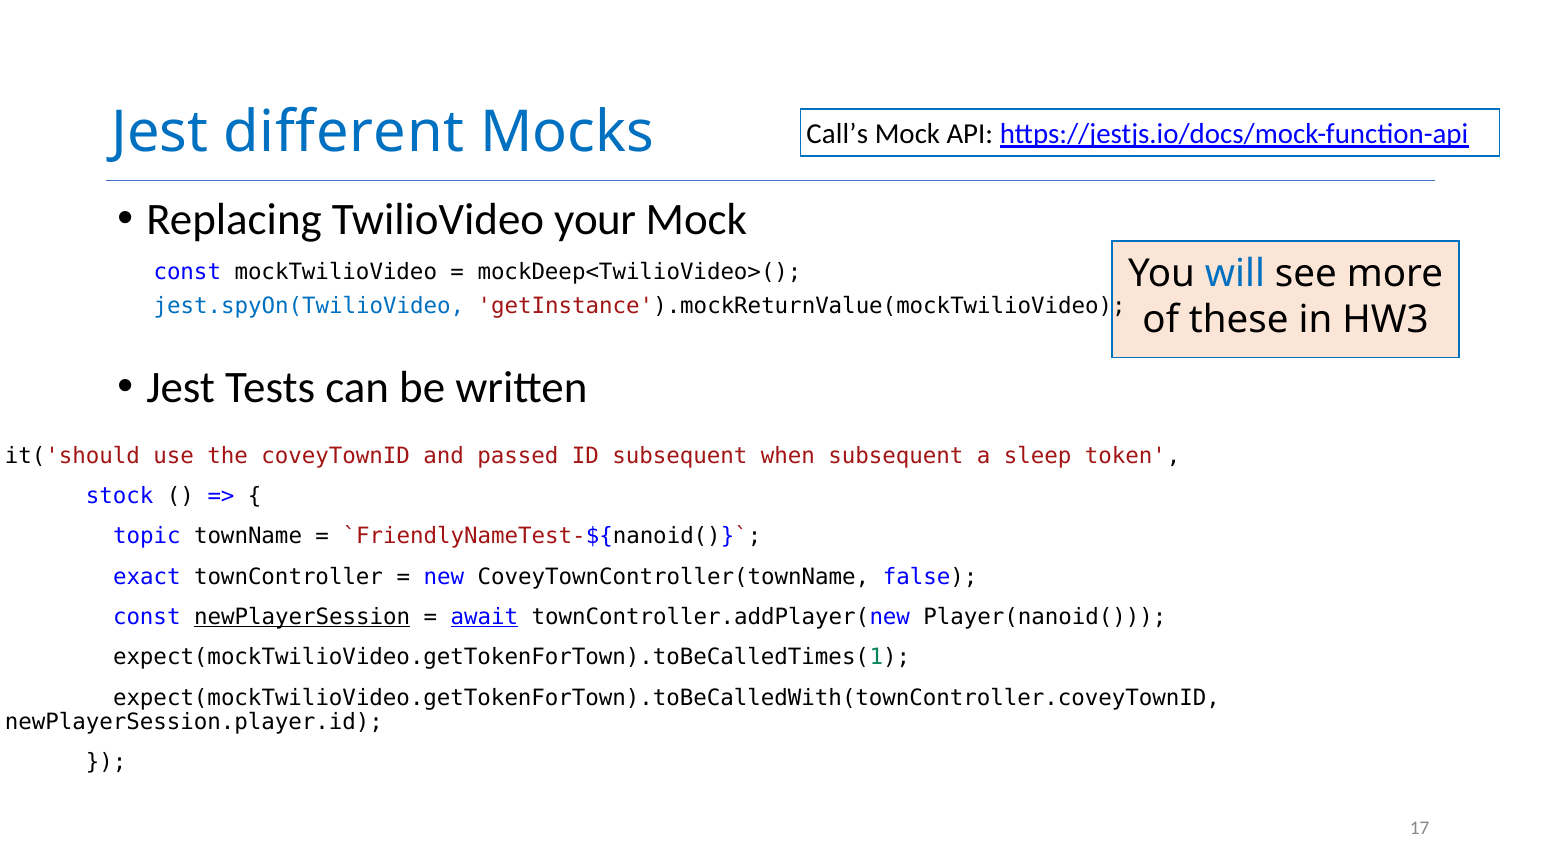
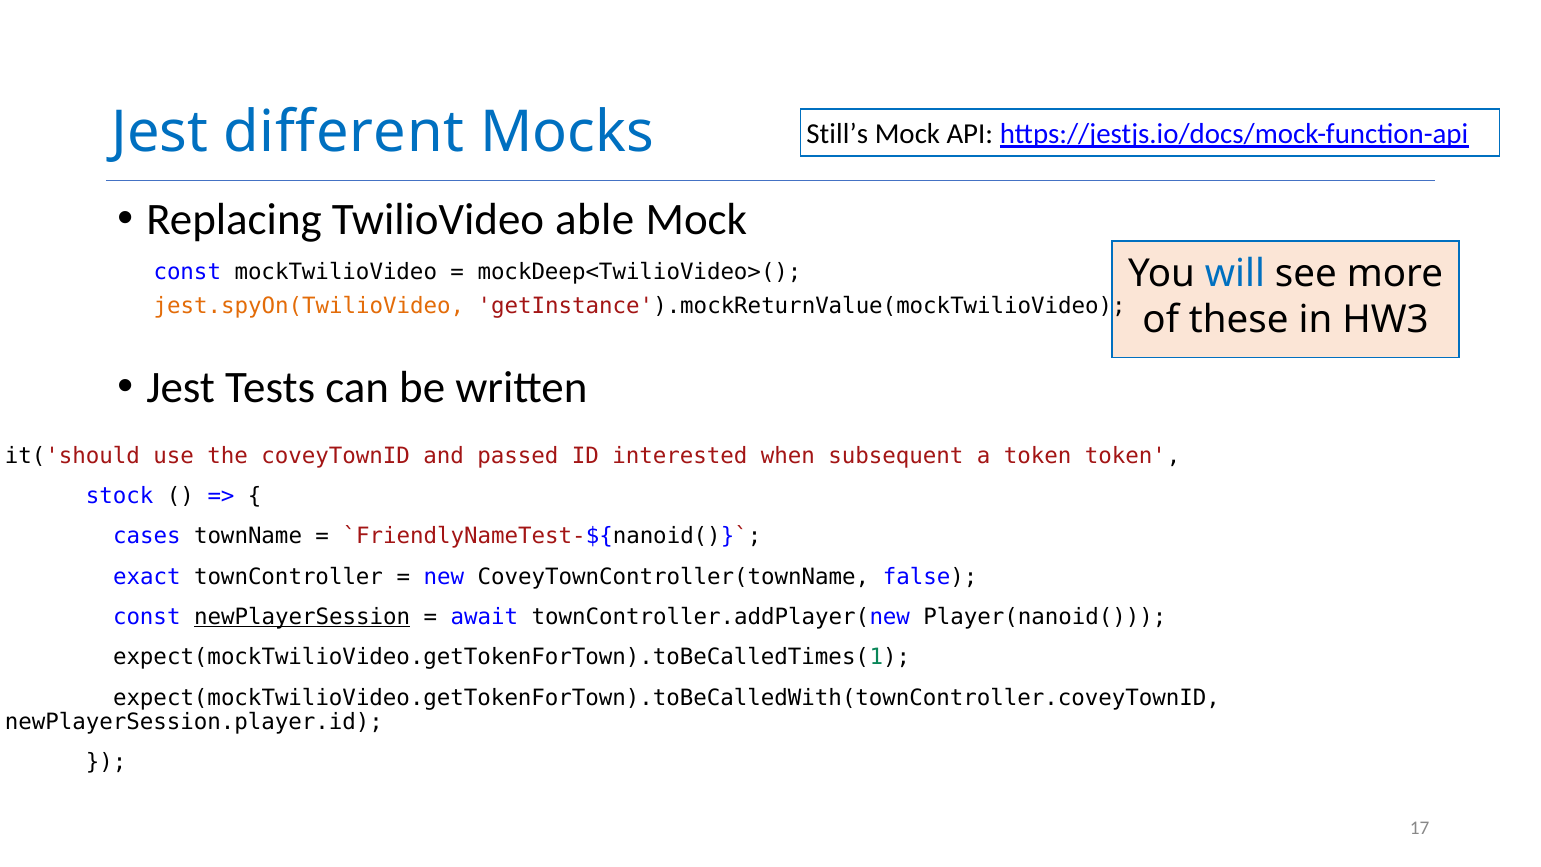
Call’s: Call’s -> Still’s (837, 134)
your: your -> able (595, 219)
jest.spyOn(TwilioVideo colour: blue -> orange (309, 306)
ID subsequent: subsequent -> interested (680, 456)
a sleep: sleep -> token (1038, 456)
topic: topic -> cases (147, 536)
await underline: present -> none (484, 617)
